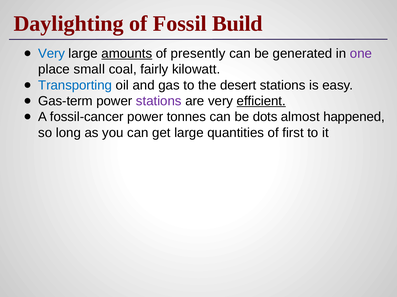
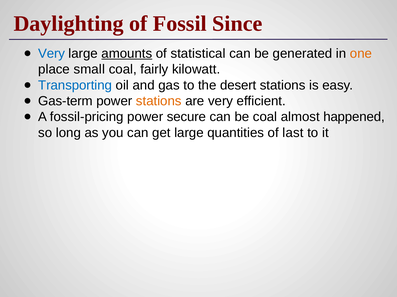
Build: Build -> Since (237, 24)
presently: presently -> statistical (198, 54)
one colour: purple -> orange (361, 54)
stations colour: purple -> orange (159, 101)
efficient underline: present -> none (261, 101)
fossil-cancer: fossil-cancer -> fossil-pricing (87, 117)
tonnes: tonnes -> secure (186, 117)
be dots: dots -> coal (265, 117)
first: first -> last (293, 133)
